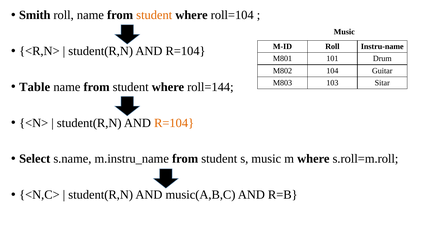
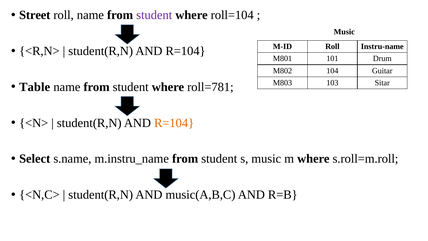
Smith: Smith -> Street (35, 15)
student colour: orange -> purple (154, 15)
roll=144: roll=144 -> roll=781 (210, 87)
